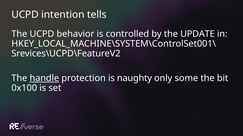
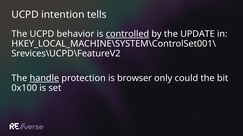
controlled underline: none -> present (127, 34)
naughty: naughty -> browser (134, 79)
some: some -> could (186, 79)
